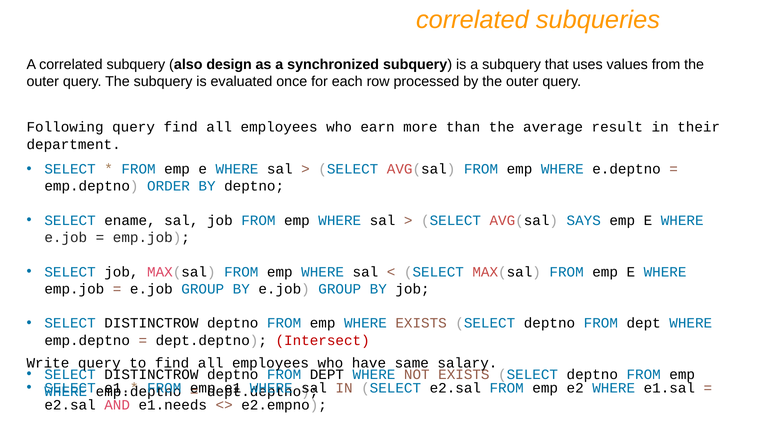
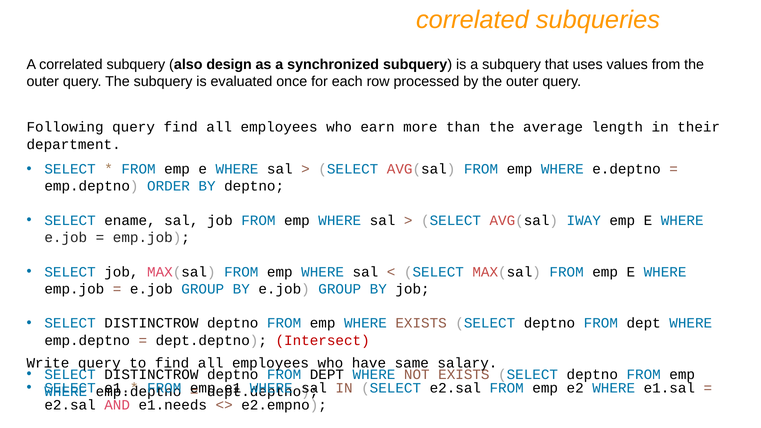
result: result -> length (617, 127)
SAYS: SAYS -> IWAY (584, 220)
